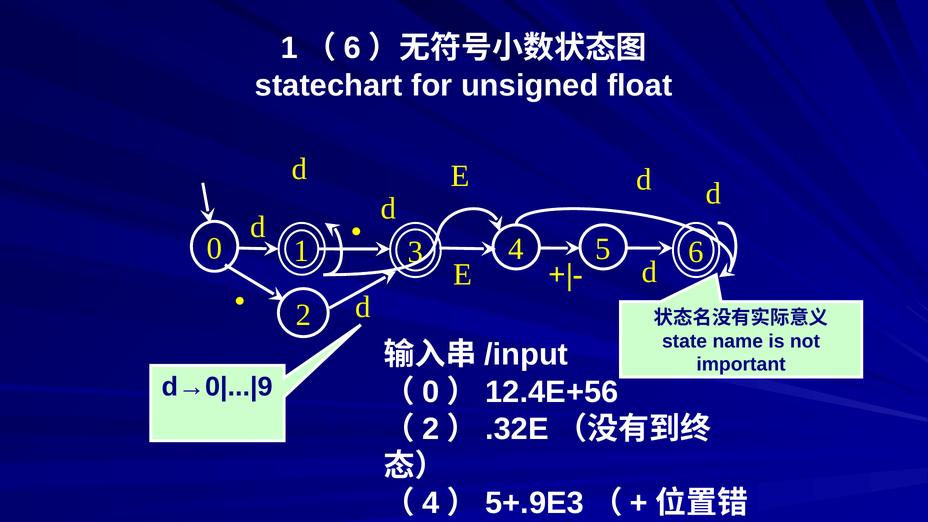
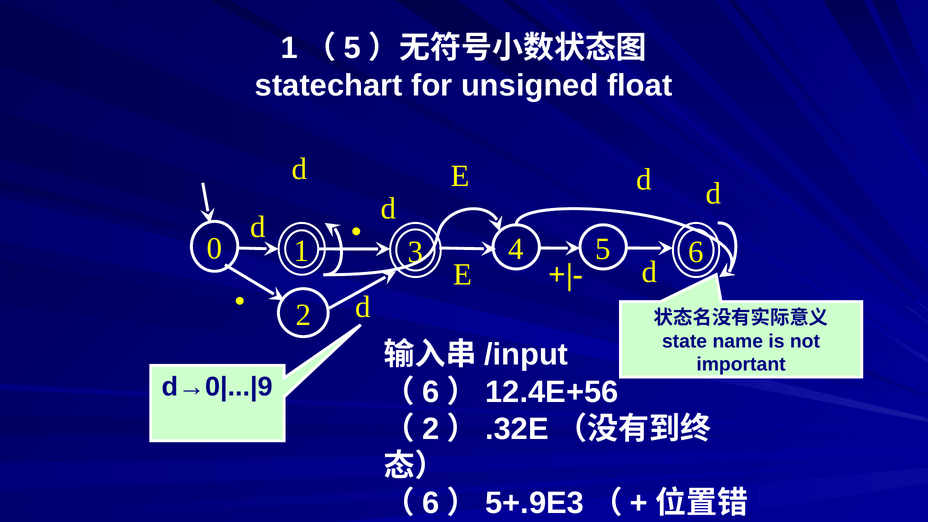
6: 6 -> 5 (352, 48)
0: 0 -> 6 (431, 392)
4: 4 -> 6 (431, 503)
